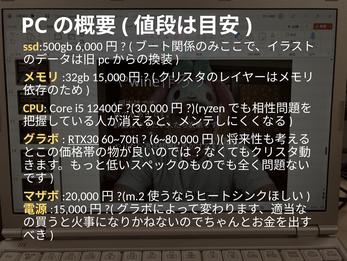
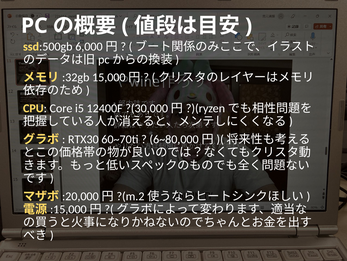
RTX30 underline: present -> none (83, 139)
